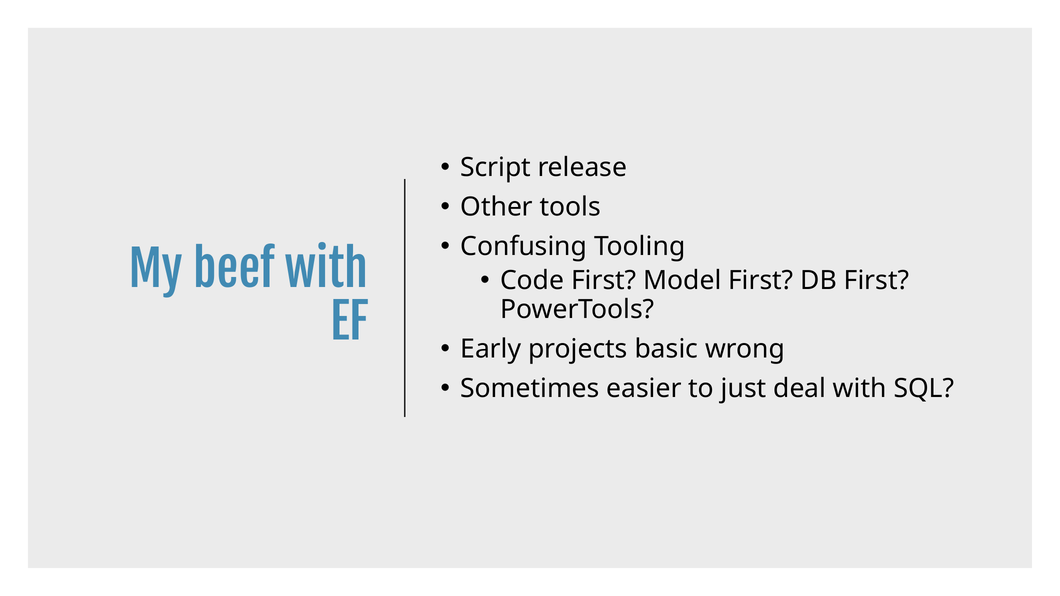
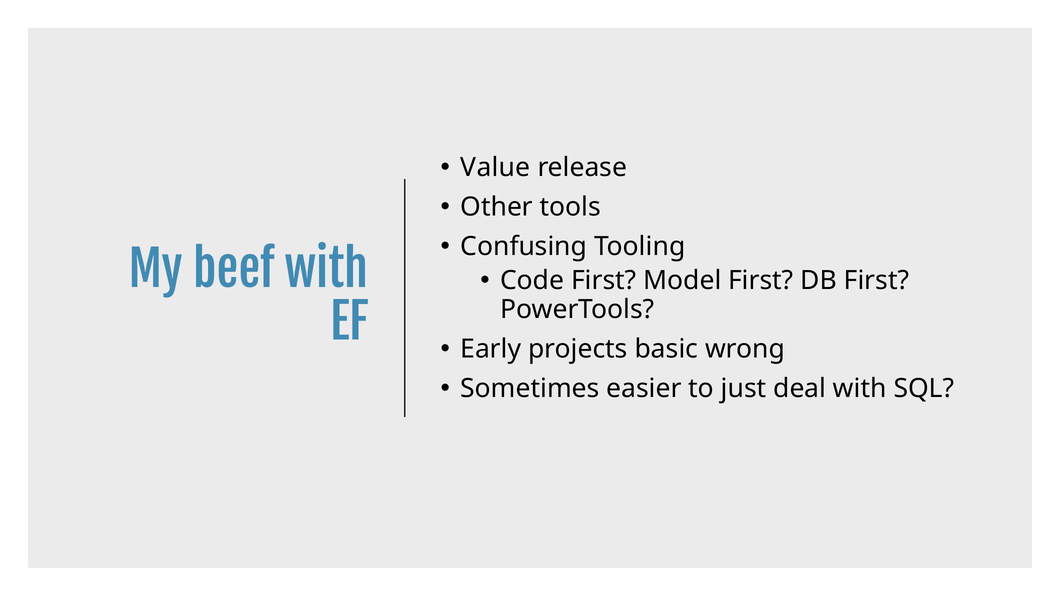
Script: Script -> Value (495, 167)
